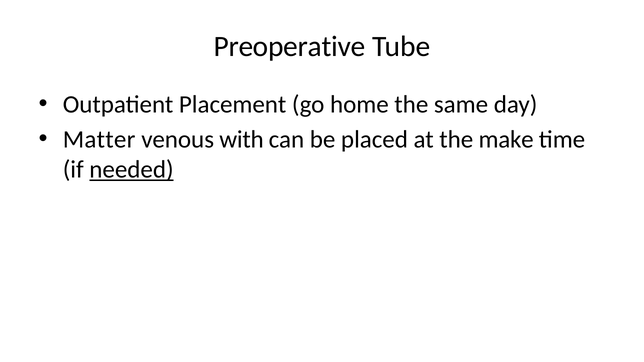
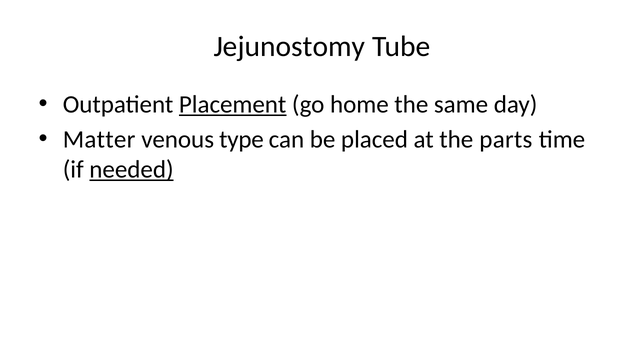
Preoperative: Preoperative -> Jejunostomy (289, 47)
Placement underline: none -> present (233, 105)
with: with -> type (242, 140)
make: make -> parts (506, 140)
